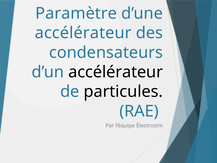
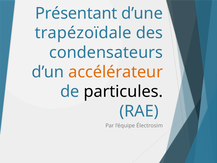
Paramètre: Paramètre -> Présentant (76, 13)
accélérateur: accélérateur -> trapézoïdale (83, 33)
accélérateur colour: black -> orange (116, 72)
